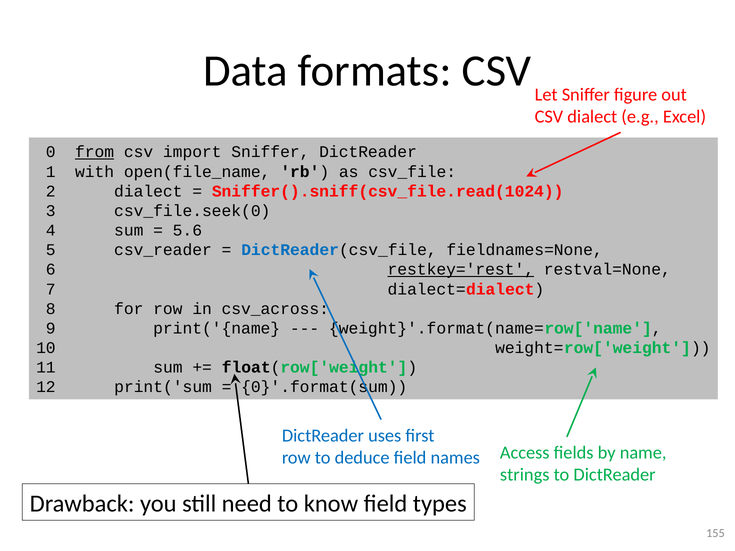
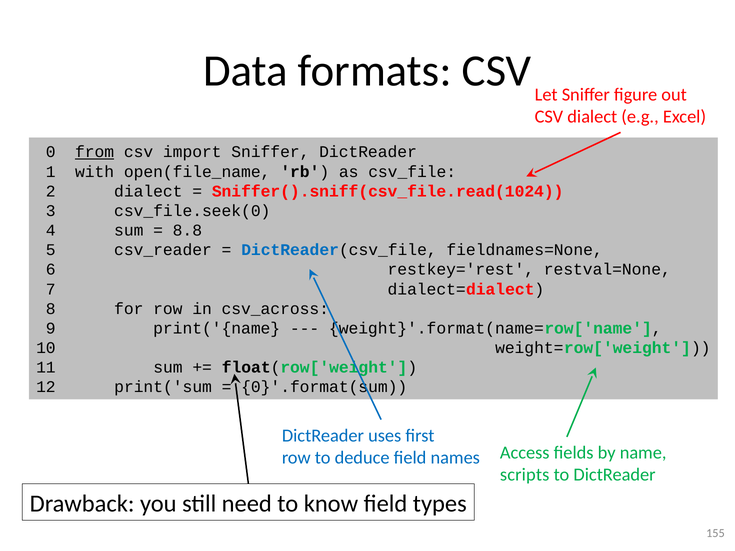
5.6: 5.6 -> 8.8 (187, 231)
restkey='rest underline: present -> none (461, 270)
strings: strings -> scripts (525, 475)
